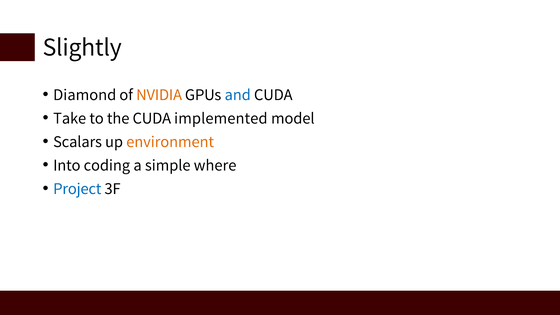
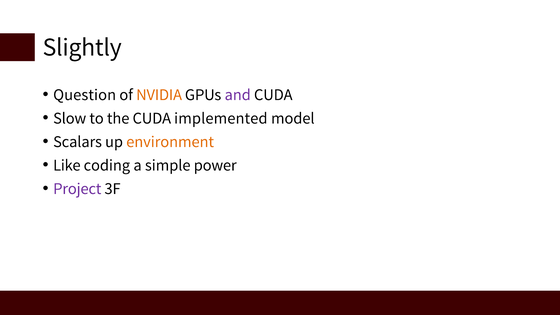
Diamond: Diamond -> Question (85, 95)
and colour: blue -> purple (238, 95)
Take: Take -> Slow (70, 118)
Into: Into -> Like (67, 165)
where: where -> power (215, 165)
Project colour: blue -> purple (77, 189)
